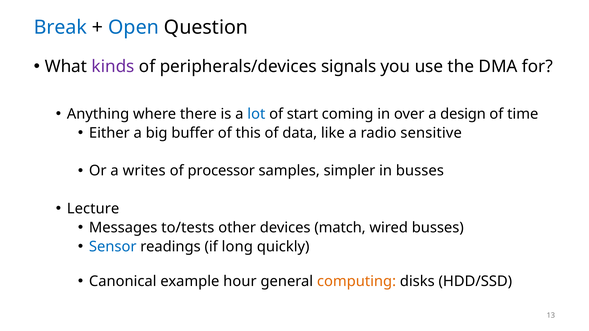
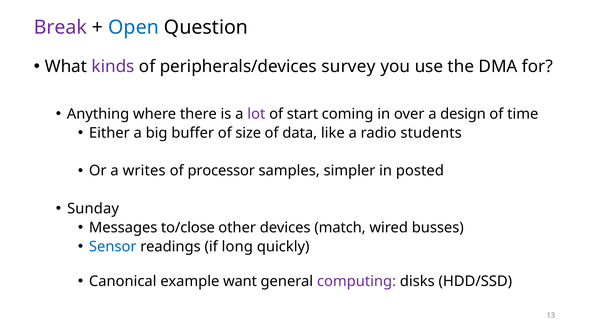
Break colour: blue -> purple (60, 27)
signals: signals -> survey (349, 67)
lot colour: blue -> purple (256, 114)
this: this -> size (248, 133)
sensitive: sensitive -> students (431, 133)
in busses: busses -> posted (420, 171)
Lecture: Lecture -> Sunday (93, 209)
to/tests: to/tests -> to/close (188, 228)
hour: hour -> want (240, 282)
computing colour: orange -> purple (357, 282)
